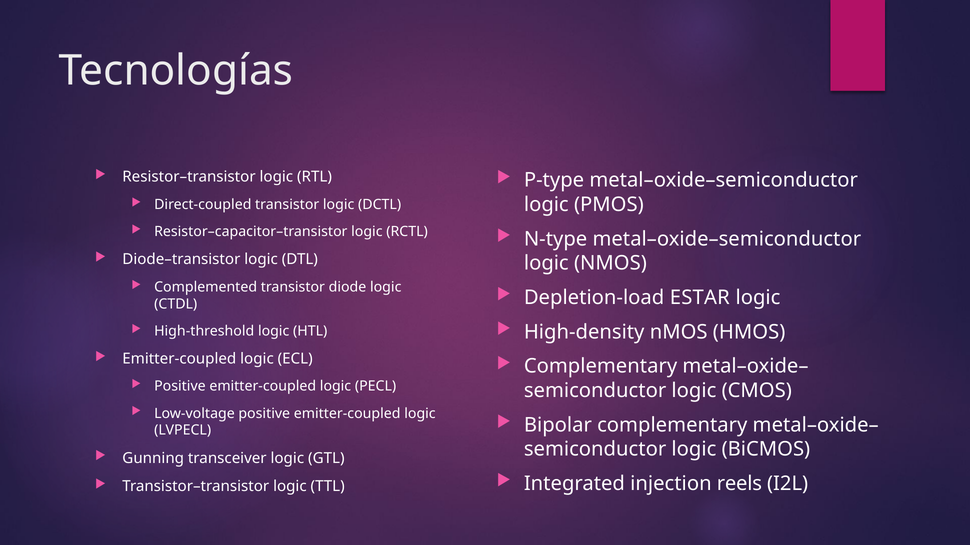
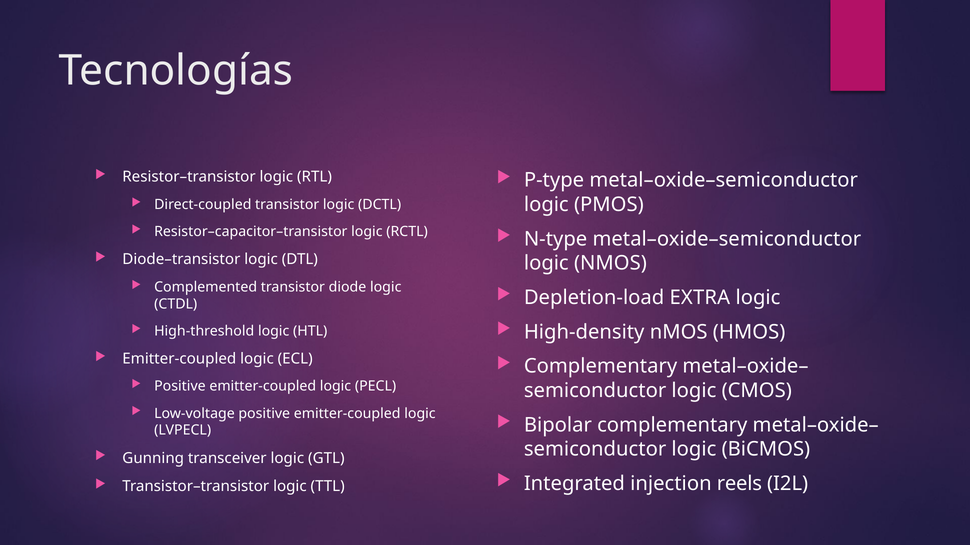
ESTAR: ESTAR -> EXTRA (700, 298)
